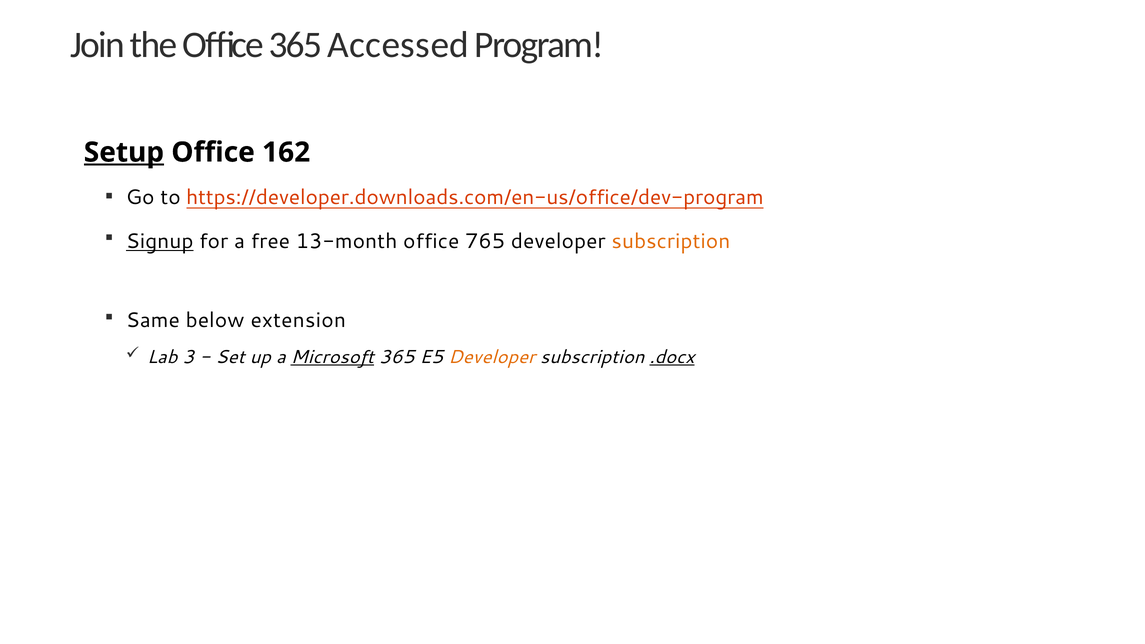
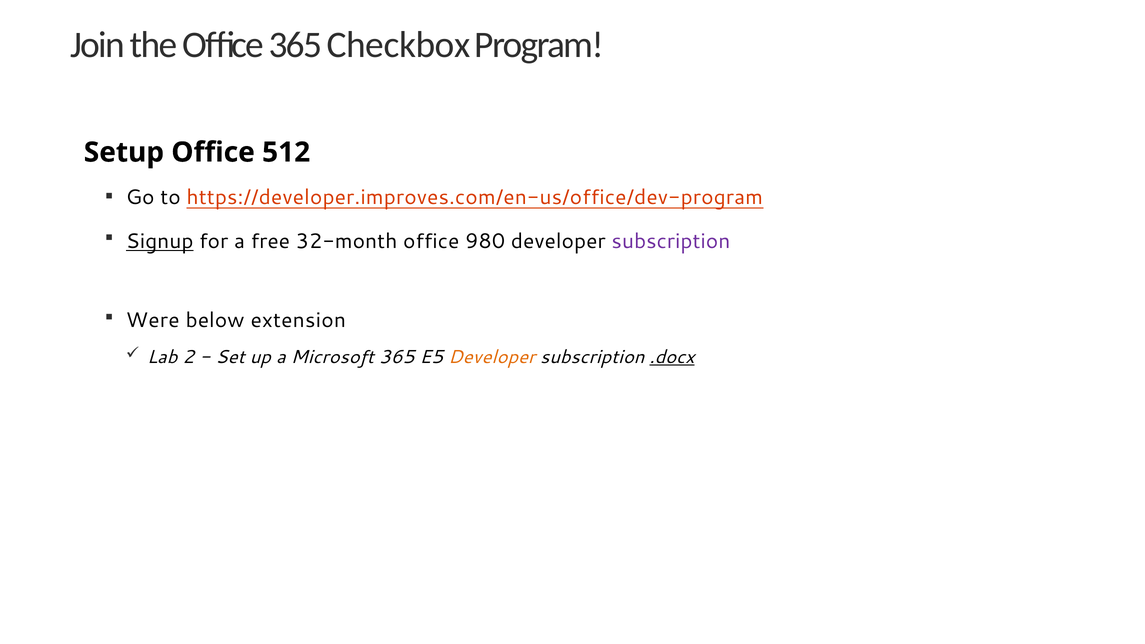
Accessed: Accessed -> Checkbox (399, 45)
Setup underline: present -> none (124, 152)
162: 162 -> 512 (286, 152)
https://developer.downloads.com/en-us/office/dev-program: https://developer.downloads.com/en-us/office/dev-program -> https://developer.improves.com/en-us/office/dev-program (475, 197)
13-month: 13-month -> 32-month (347, 241)
765: 765 -> 980 (485, 241)
subscription colour: orange -> purple (671, 241)
Same: Same -> Were (153, 320)
3: 3 -> 2 (188, 357)
Microsoft underline: present -> none (332, 357)
